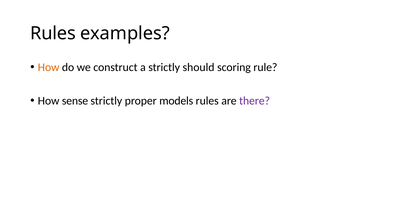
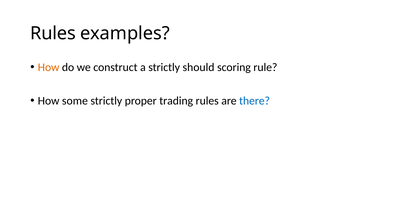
sense: sense -> some (75, 101)
models: models -> trading (176, 101)
there colour: purple -> blue (255, 101)
